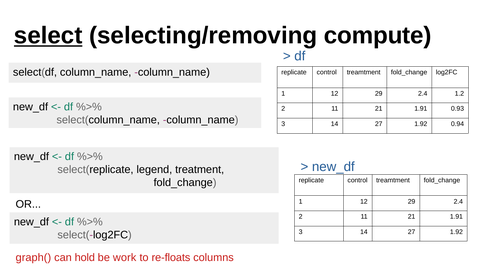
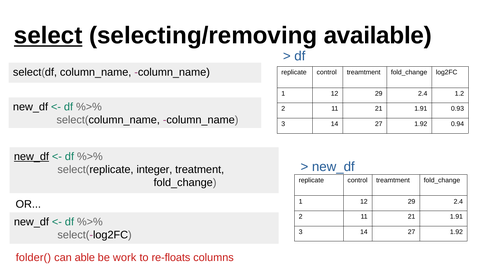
compute: compute -> available (378, 36)
new_df underline: none -> present (31, 157)
legend: legend -> integer (154, 170)
graph(: graph( -> folder( (33, 257)
hold: hold -> able (85, 257)
